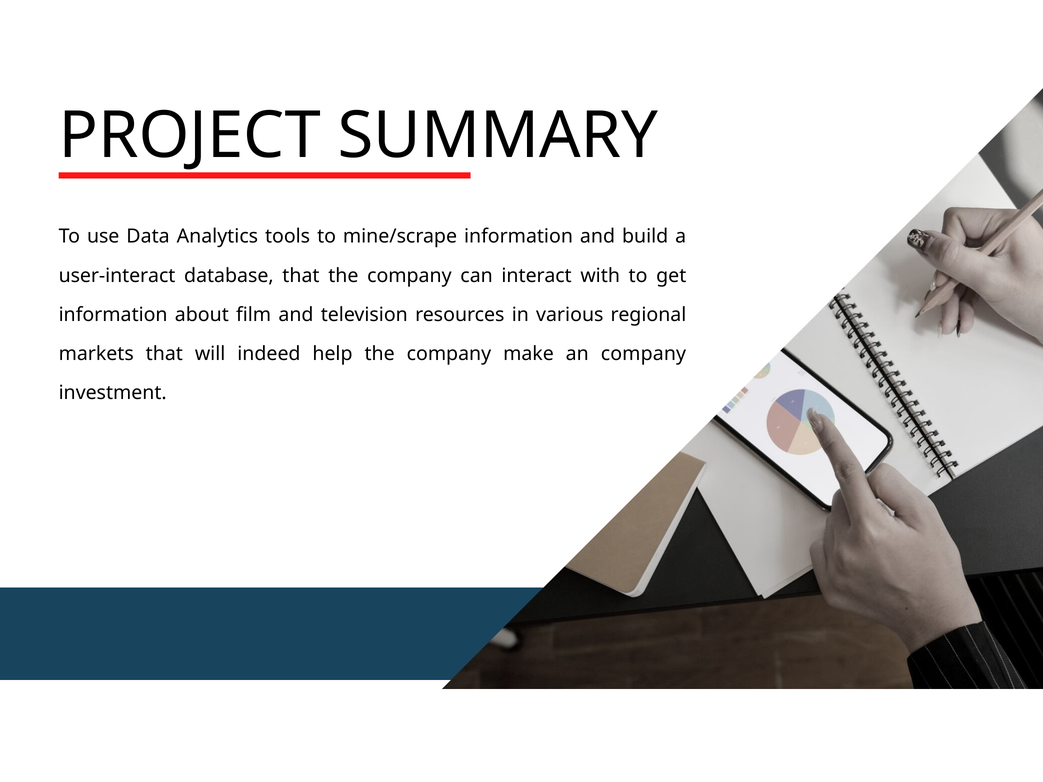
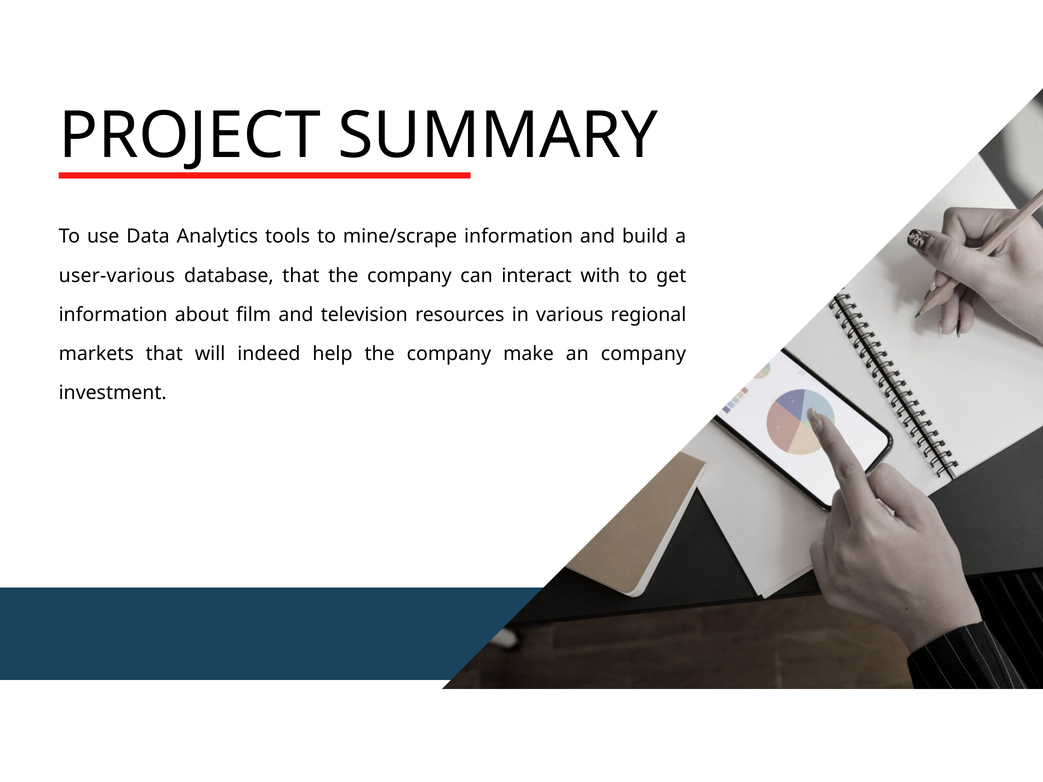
user-interact: user-interact -> user-various (117, 276)
